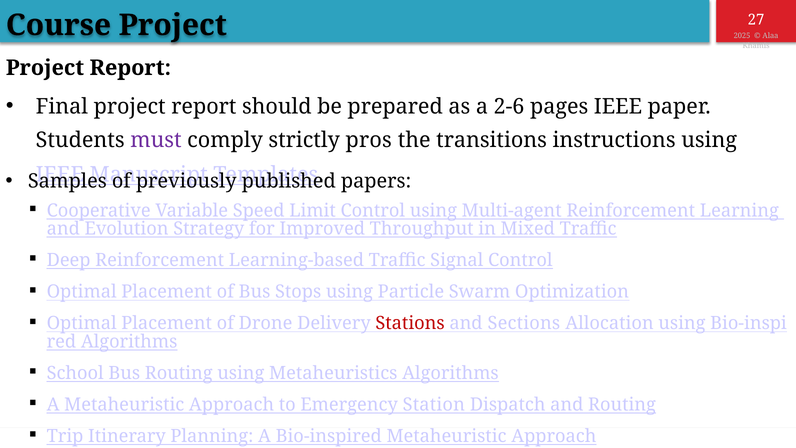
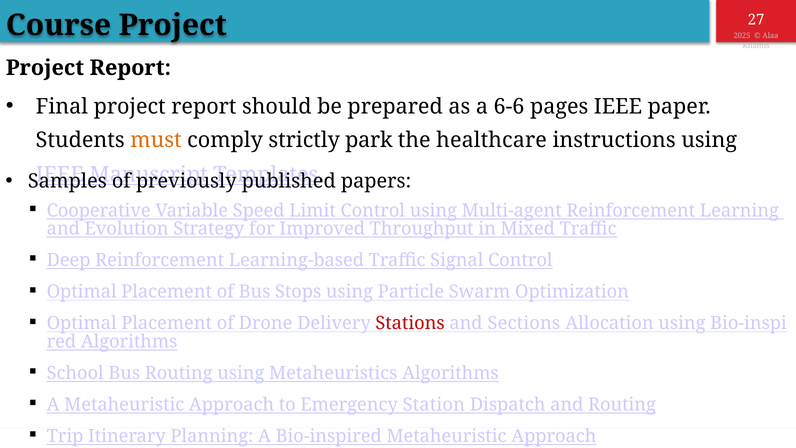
2-6: 2-6 -> 6-6 (509, 106)
must colour: purple -> orange (156, 140)
pros: pros -> park (369, 140)
transitions: transitions -> healthcare (492, 140)
